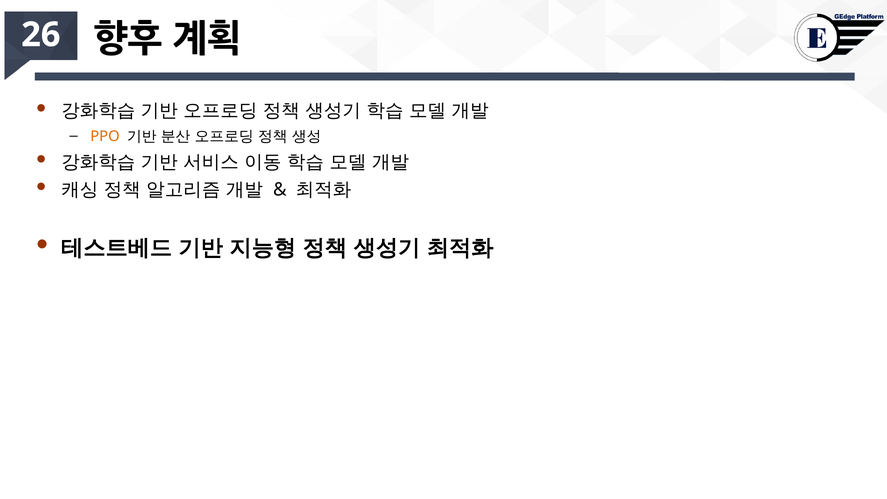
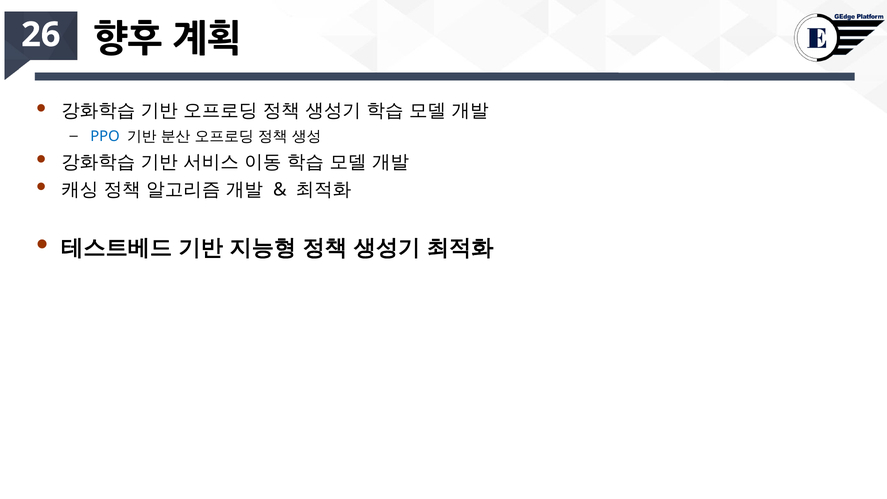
PPO colour: orange -> blue (105, 136)
